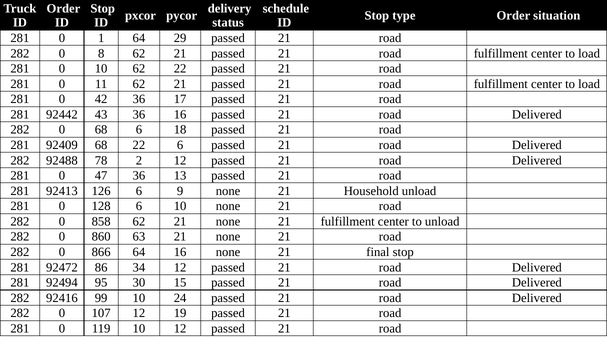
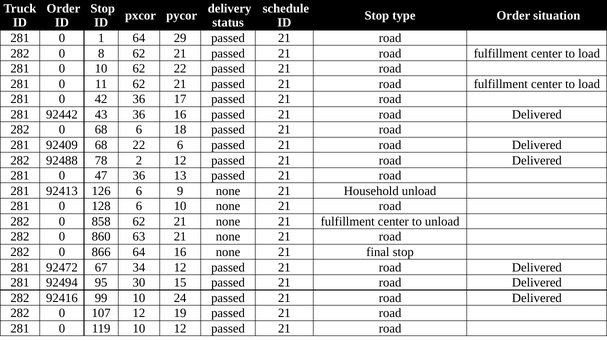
86: 86 -> 67 (101, 268)
